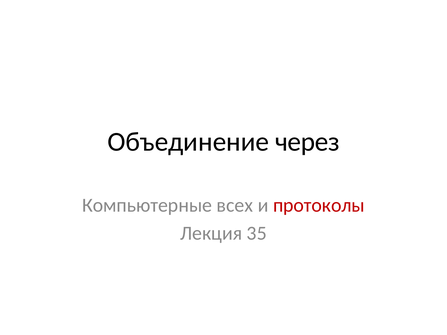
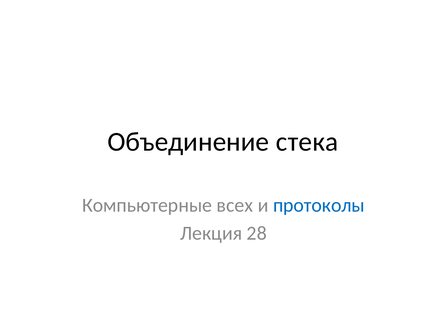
через: через -> стека (307, 142)
протоколы colour: red -> blue (319, 206)
35: 35 -> 28 (257, 233)
